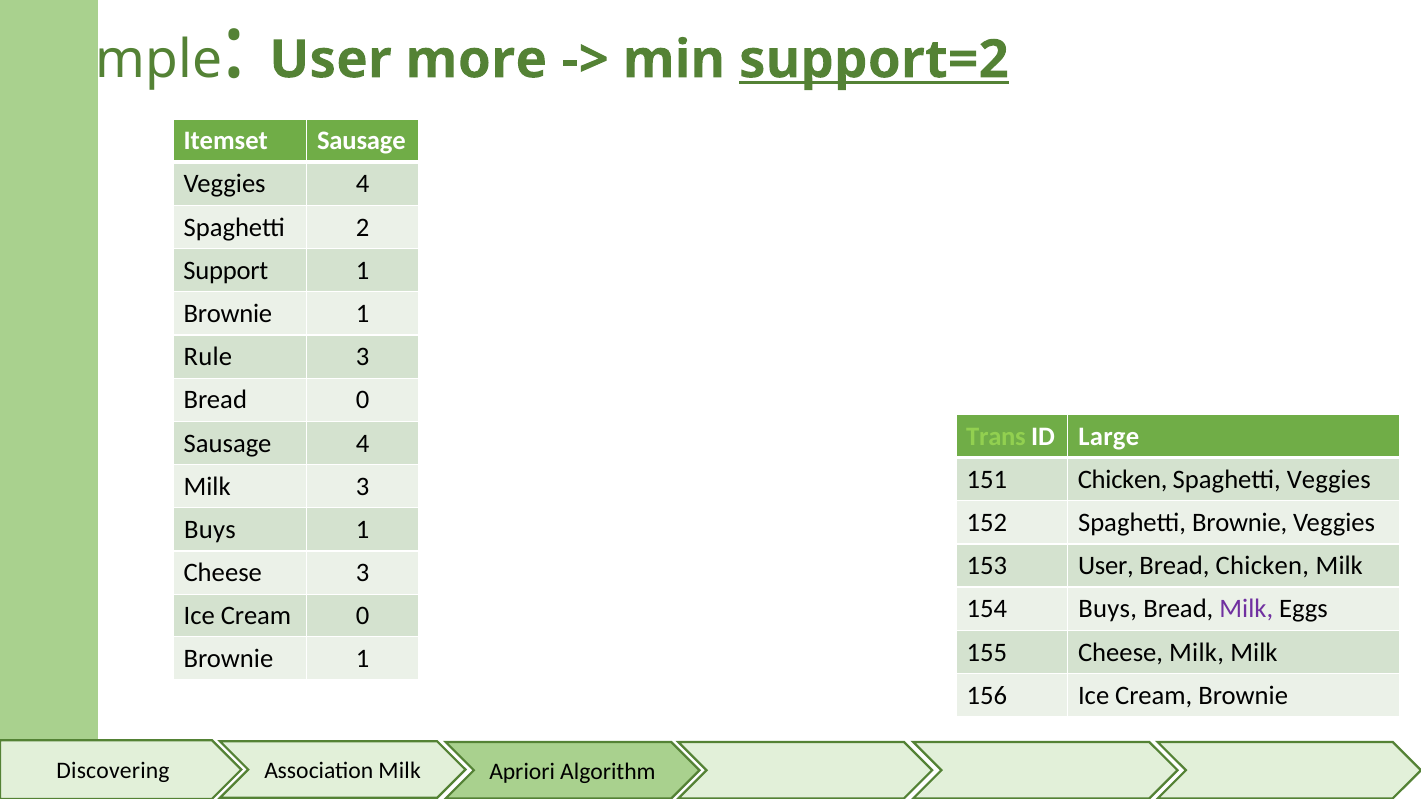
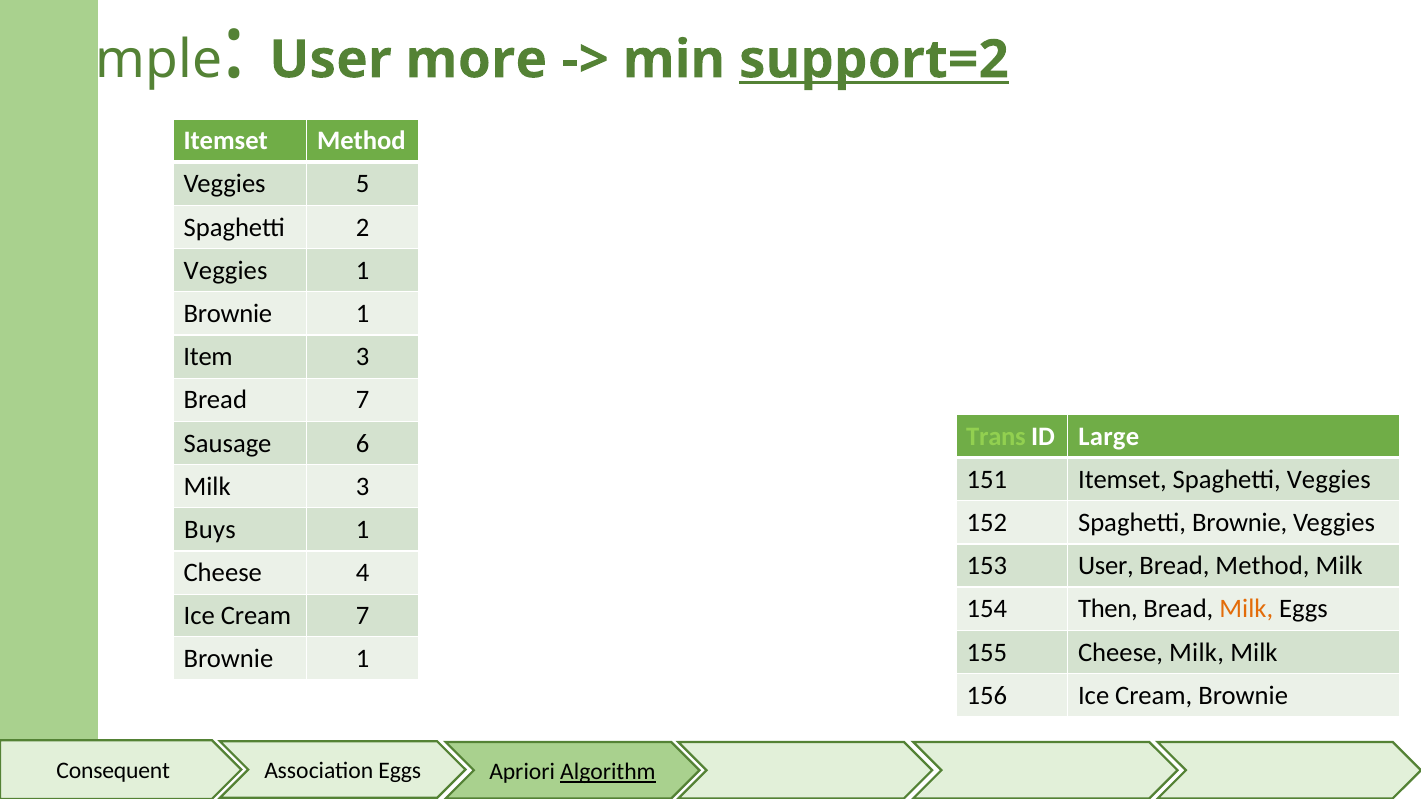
Itemset Sausage: Sausage -> Method (361, 141)
Veggies 4: 4 -> 5 (363, 184)
Support: Support -> Veggies (226, 271)
Rule: Rule -> Item (208, 357)
Bread 0: 0 -> 7 (363, 400)
Sausage 4: 4 -> 6 (363, 443)
151 Chicken: Chicken -> Itemset (1122, 480)
Bread Chicken: Chicken -> Method (1262, 566)
Cheese 3: 3 -> 4 (363, 573)
154 Buys: Buys -> Then (1108, 609)
Milk colour: purple -> orange (1246, 609)
Cream 0: 0 -> 7 (363, 616)
Discovering: Discovering -> Consequent (113, 771)
Association Milk: Milk -> Eggs (400, 771)
Algorithm underline: none -> present (608, 772)
